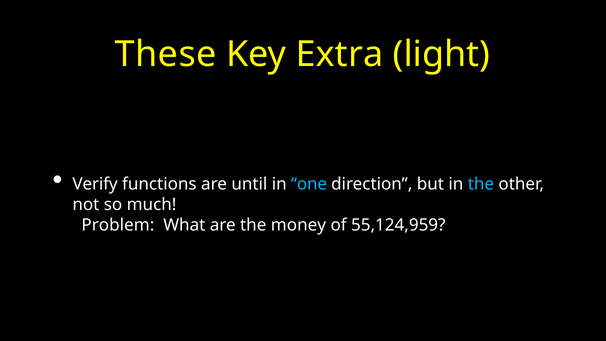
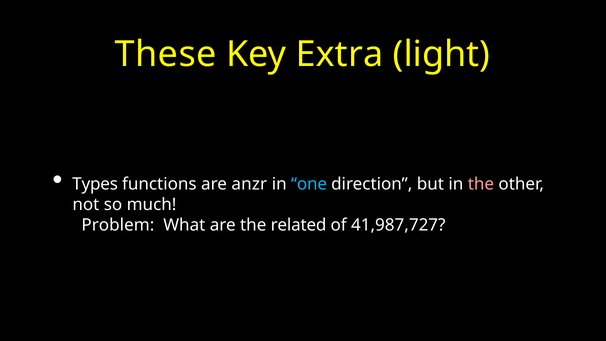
Verify: Verify -> Types (95, 184)
until: until -> anzr (249, 184)
the colour: light blue -> pink (481, 184)
money: money -> related (299, 225)
55,124,959: 55,124,959 -> 41,987,727 (398, 225)
